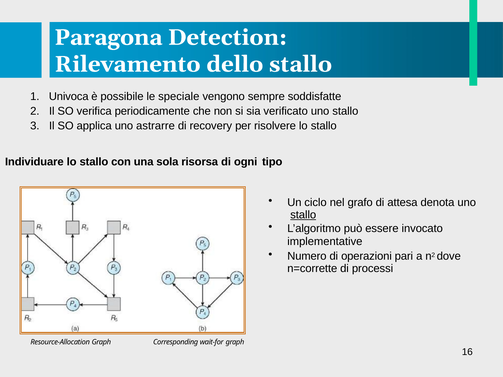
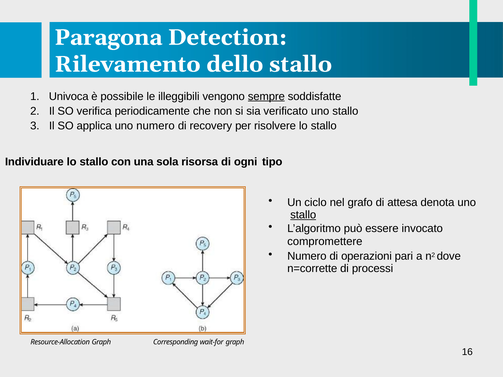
speciale: speciale -> illeggibili (179, 96)
sempre underline: none -> present (266, 96)
uno astrarre: astrarre -> numero (155, 126)
implementative: implementative -> compromettere (325, 242)
